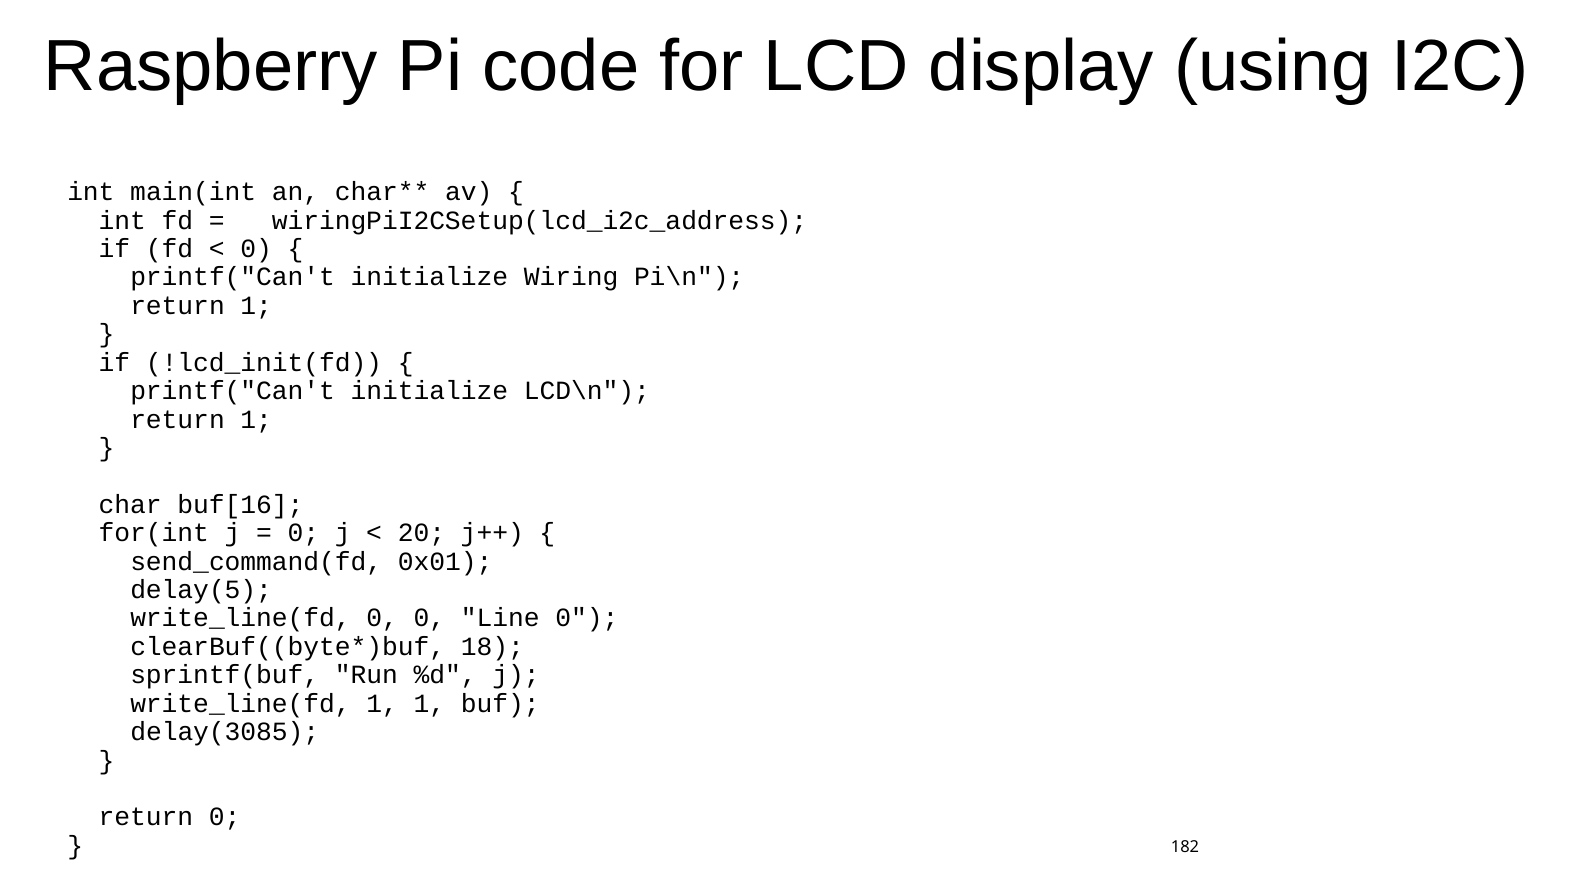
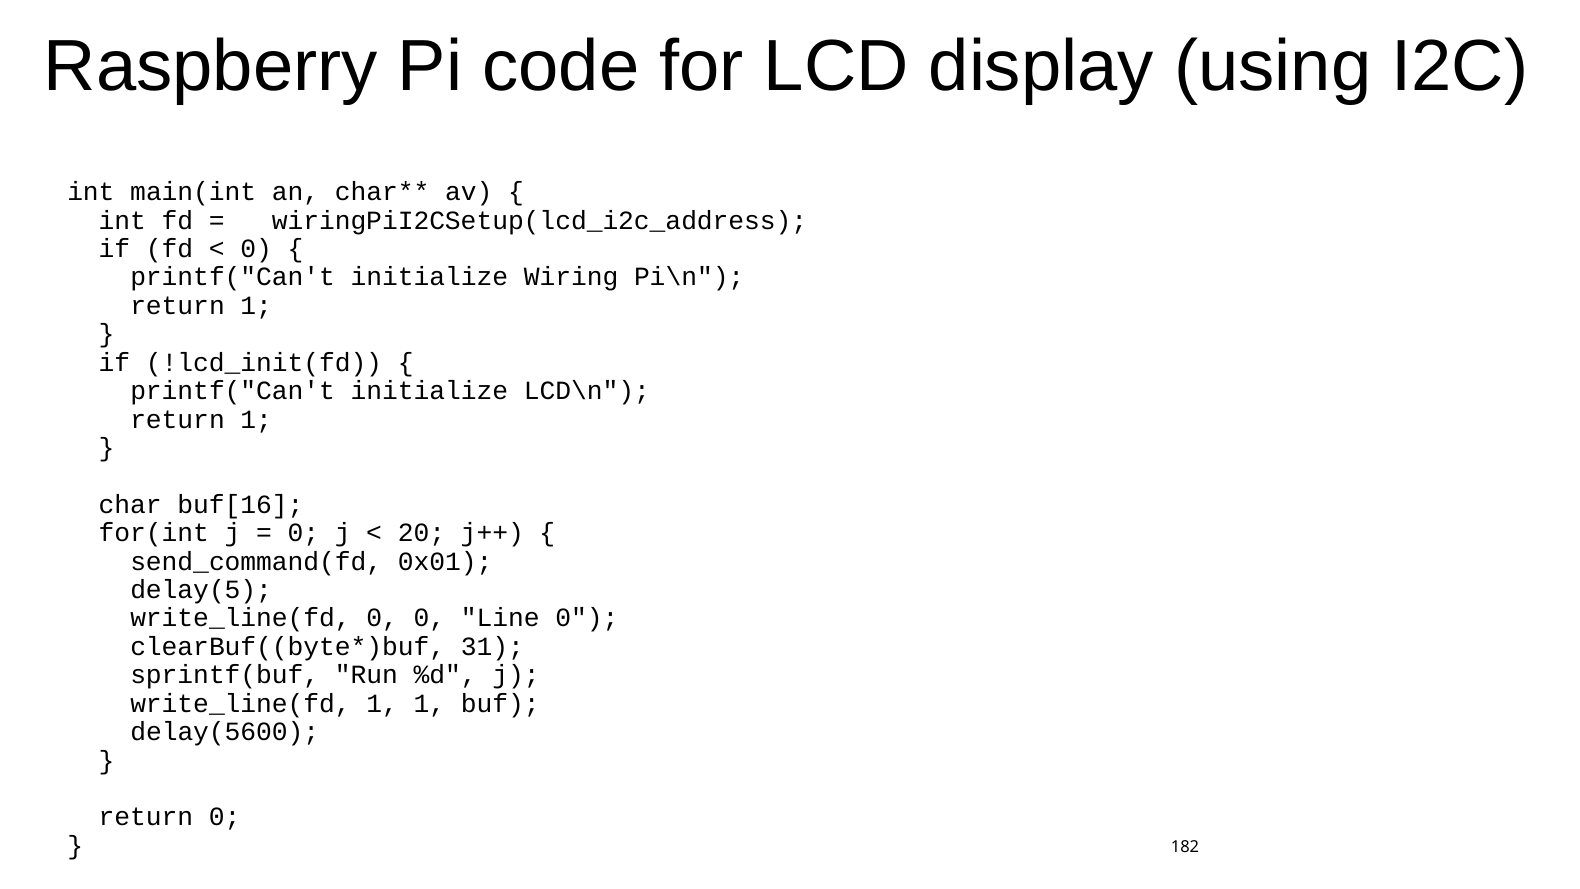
18: 18 -> 31 (492, 647)
delay(3085: delay(3085 -> delay(5600 (225, 732)
